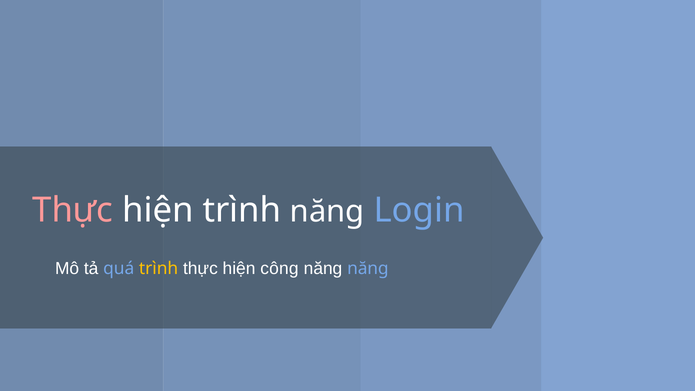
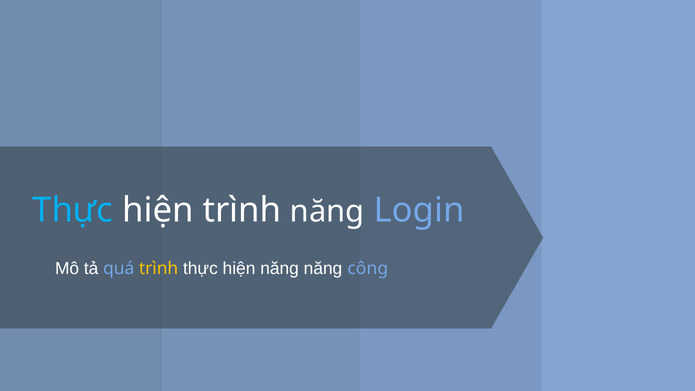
Thực colour: pink -> light blue (73, 210)
hiện công: công -> năng (280, 269)
năng năng: năng -> công (368, 269)
